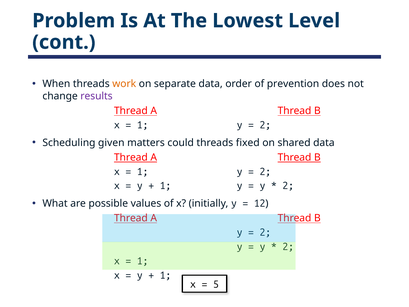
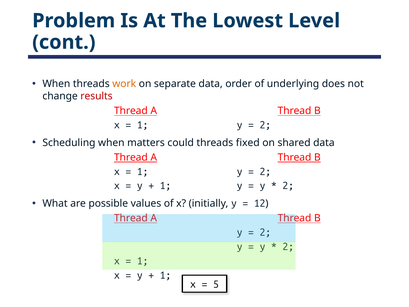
prevention: prevention -> underlying (293, 84)
results colour: purple -> red (97, 96)
Scheduling given: given -> when (111, 143)
